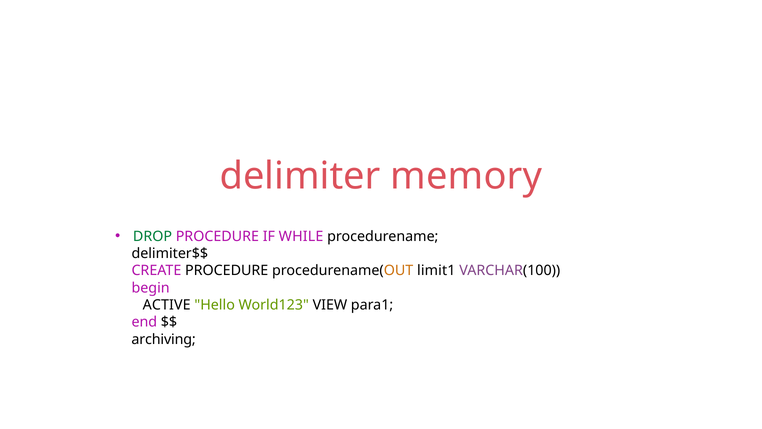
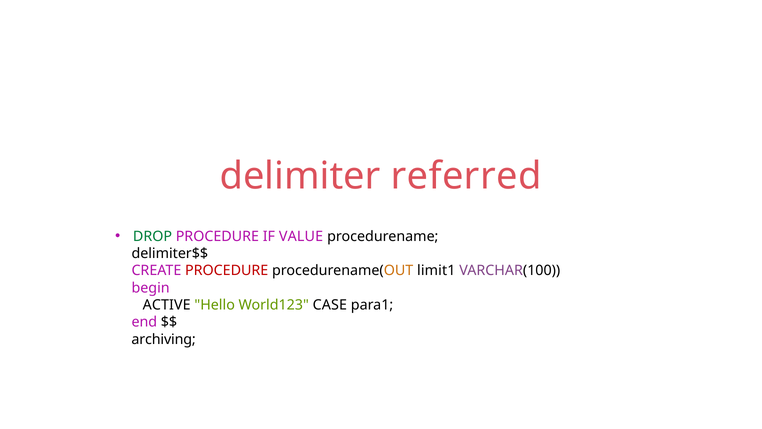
memory: memory -> referred (466, 176)
WHILE: WHILE -> VALUE (301, 236)
PROCEDURE colour: black -> red (227, 270)
VIEW: VIEW -> CASE (330, 305)
